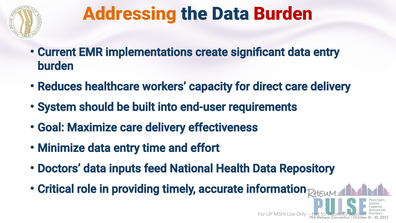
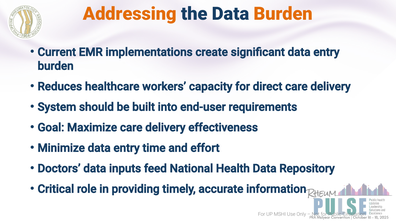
Burden colour: red -> orange (283, 14)
